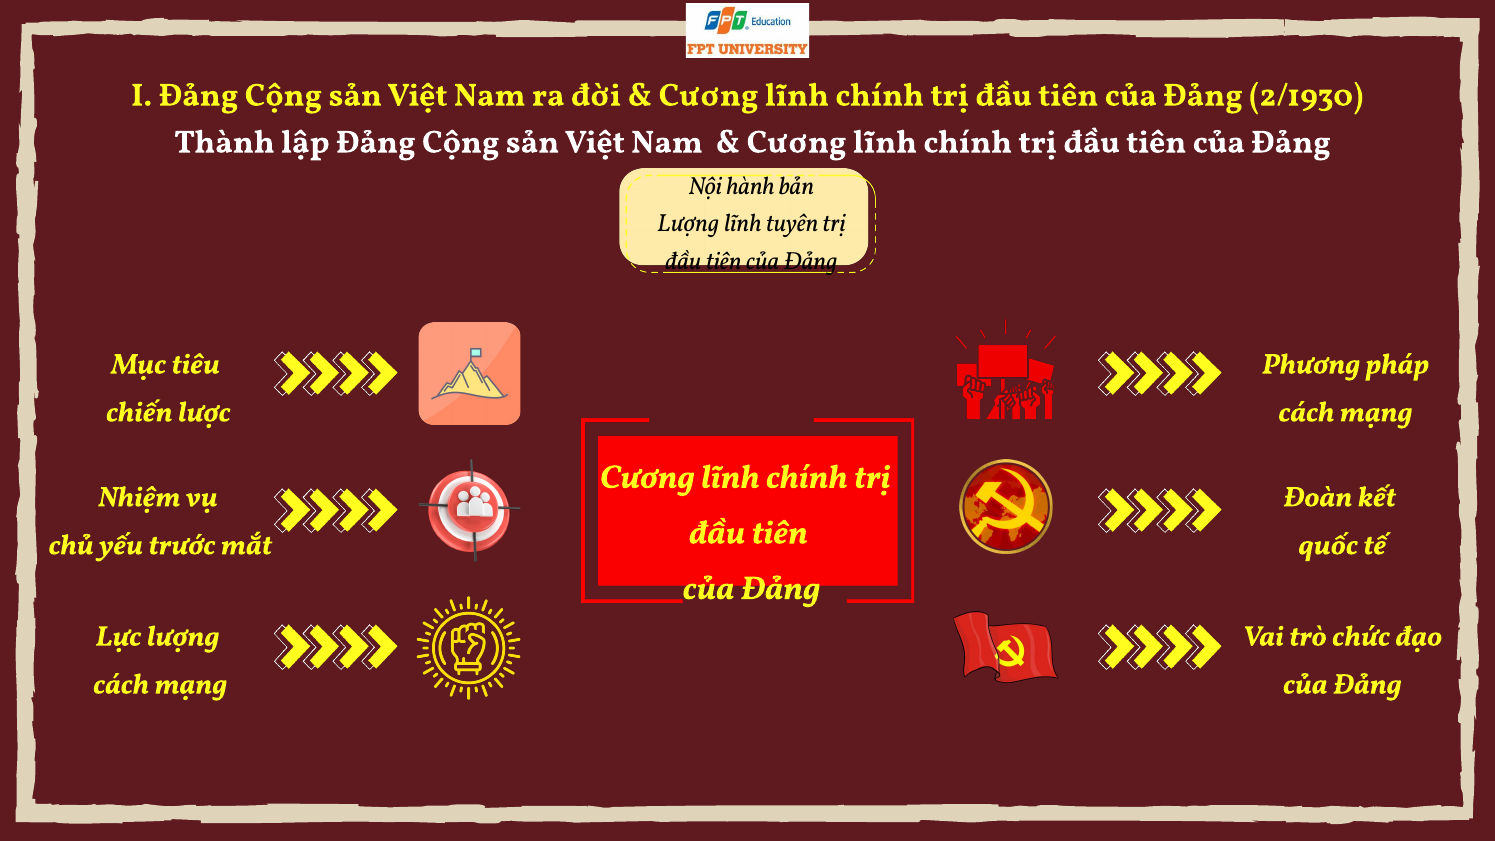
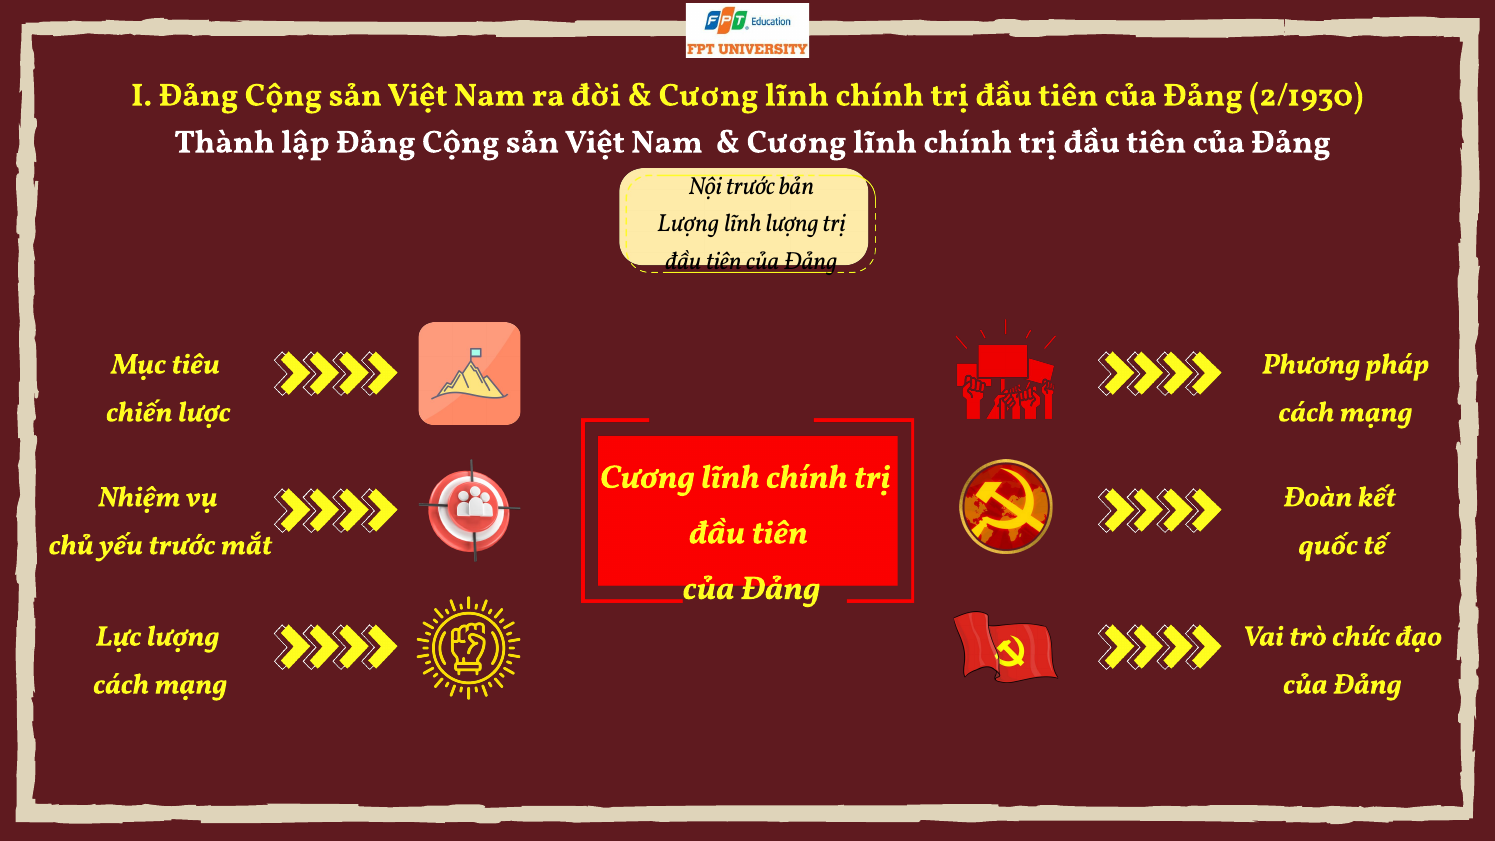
Nội hành: hành -> trước (751, 186)
lĩnh tuyên: tuyên -> lượng (792, 223)
